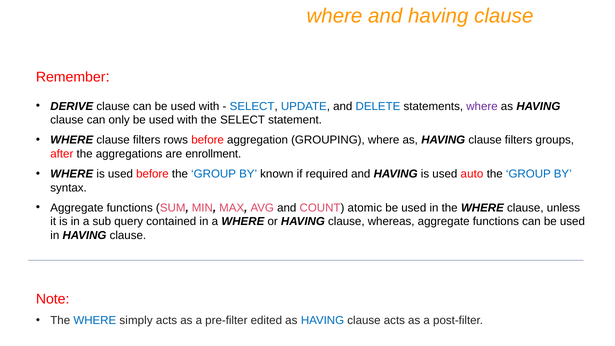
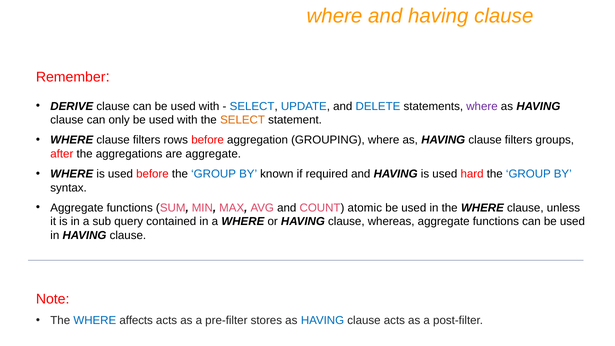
SELECT colour: black -> orange (243, 120)
are enrollment: enrollment -> aggregate (213, 154)
auto: auto -> hard (472, 174)
simply: simply -> affects (136, 320)
edited: edited -> stores (266, 320)
